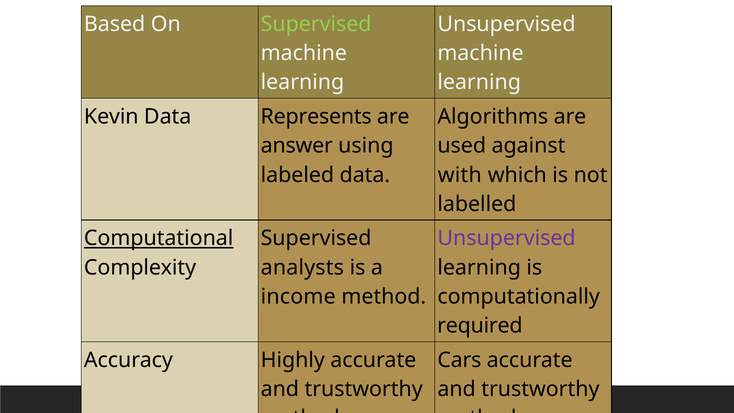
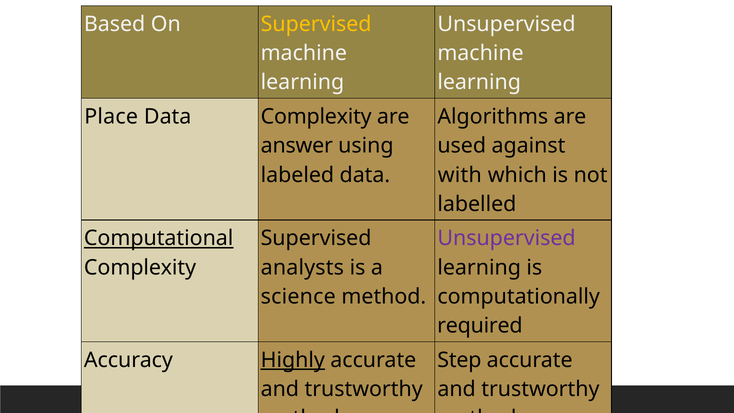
Supervised colour: light green -> yellow (316, 24)
Kevin: Kevin -> Place (111, 117)
Data Represents: Represents -> Complexity (316, 117)
income: income -> science (298, 297)
Highly underline: none -> present (293, 360)
Cars: Cars -> Step (459, 360)
